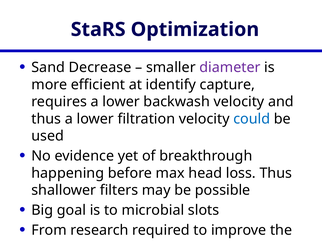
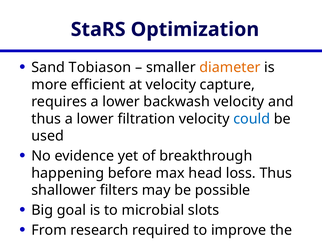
Decrease: Decrease -> Tobiason (100, 68)
diameter colour: purple -> orange (230, 68)
at identify: identify -> velocity (171, 85)
